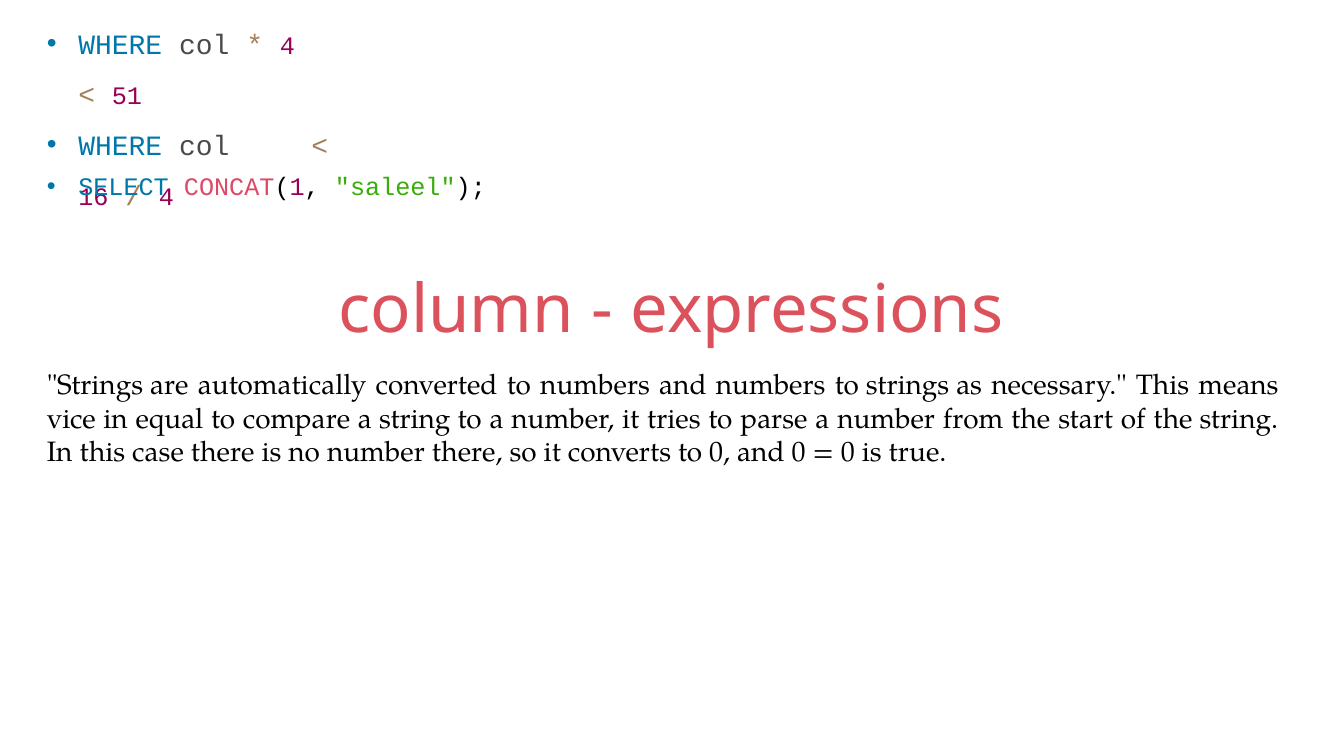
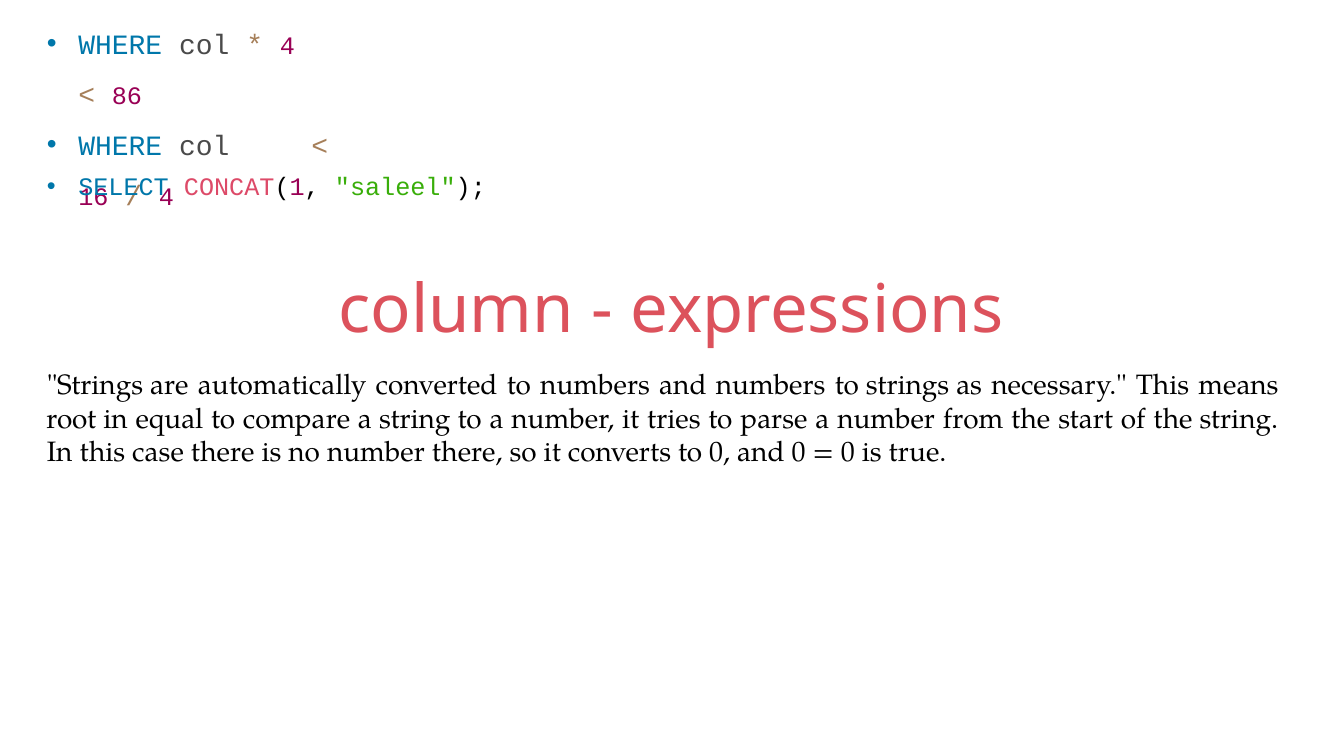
51: 51 -> 86 (127, 97)
vice: vice -> root (71, 419)
